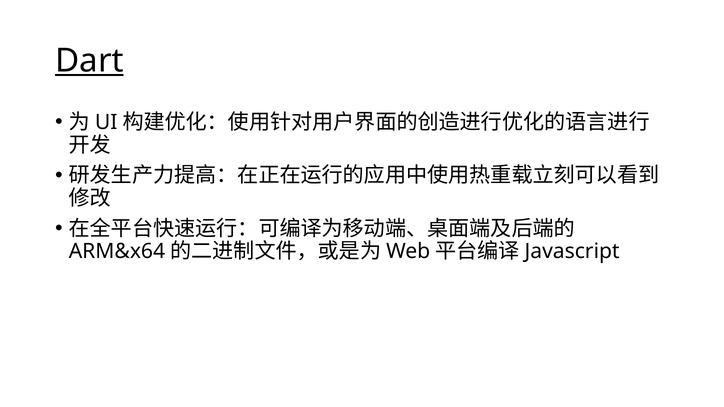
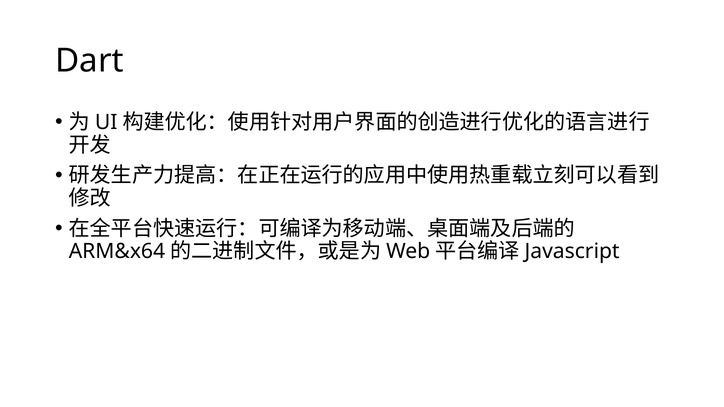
Dart underline: present -> none (89, 61)
